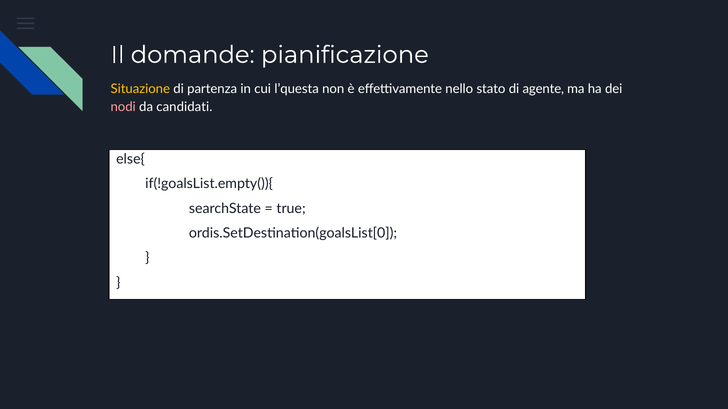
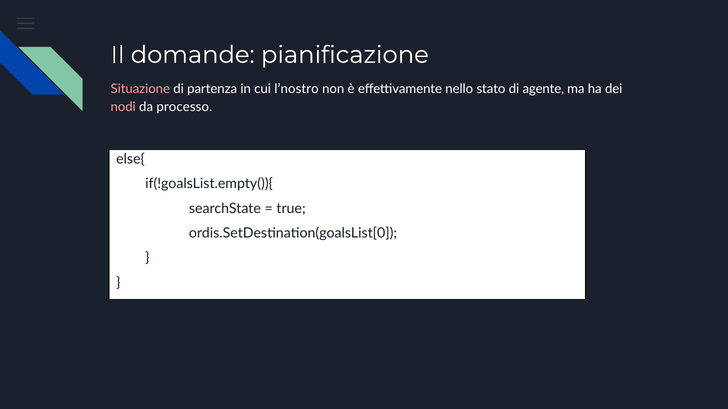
Situazione colour: yellow -> pink (140, 89)
l’questa: l’questa -> l’nostro (297, 89)
candidati: candidati -> processo (184, 107)
